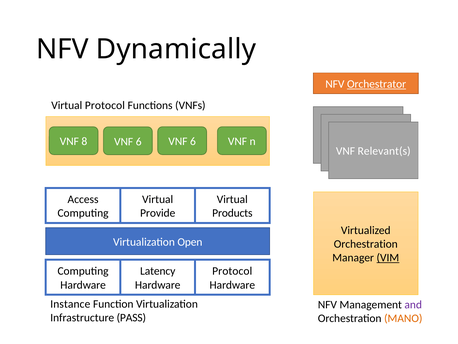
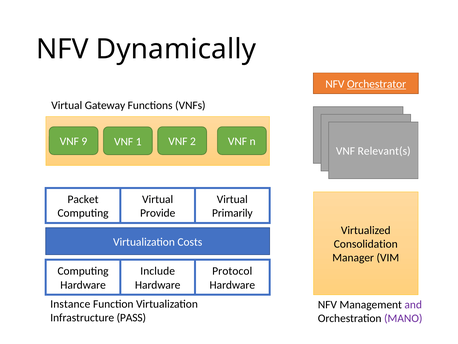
Virtual Protocol: Protocol -> Gateway (105, 105)
8: 8 -> 9 (84, 141)
6: 6 -> 1 (139, 141)
6: 6 -> 2 (193, 141)
Access: Access -> Packet (83, 199)
Products: Products -> Primarily (232, 213)
Open: Open -> Costs (190, 242)
Orchestration: Orchestration -> Consolidation (366, 244)
VIM underline: present -> none (388, 257)
Latency: Latency -> Include (158, 271)
MANO colour: orange -> purple (403, 318)
